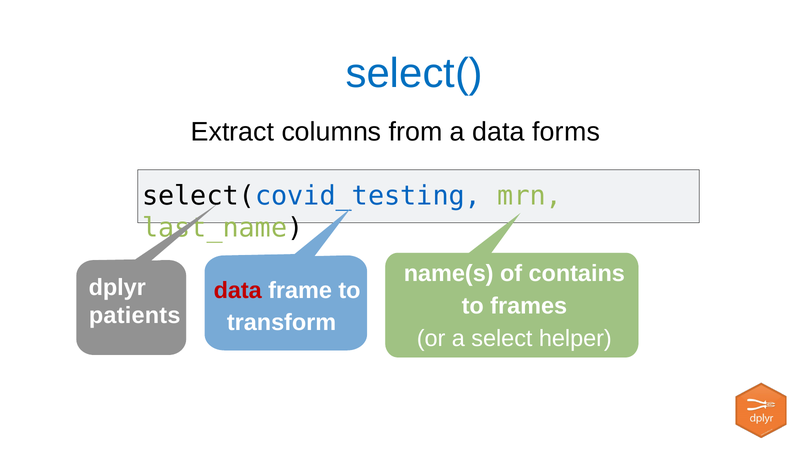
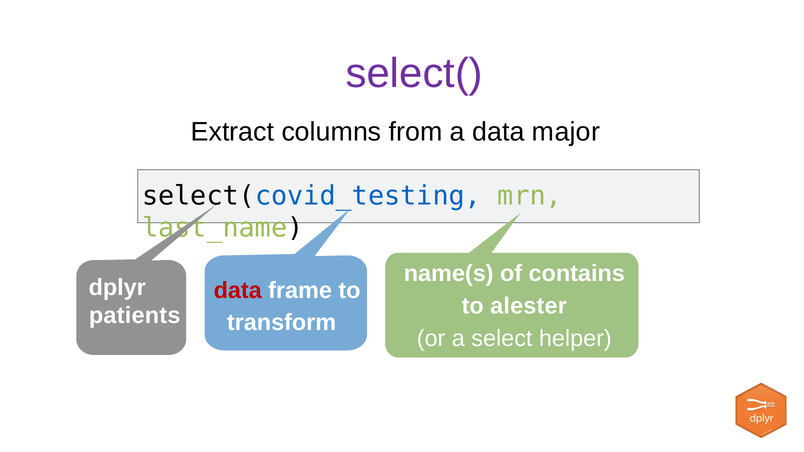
select( colour: blue -> purple (414, 74)
forms: forms -> major (566, 132)
frames: frames -> alester (529, 306)
